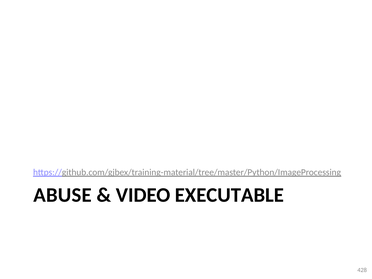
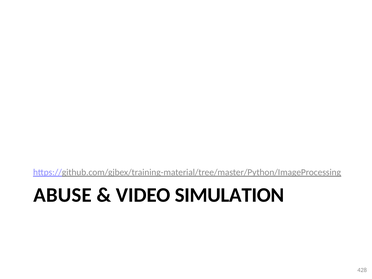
EXECUTABLE: EXECUTABLE -> SIMULATION (229, 195)
